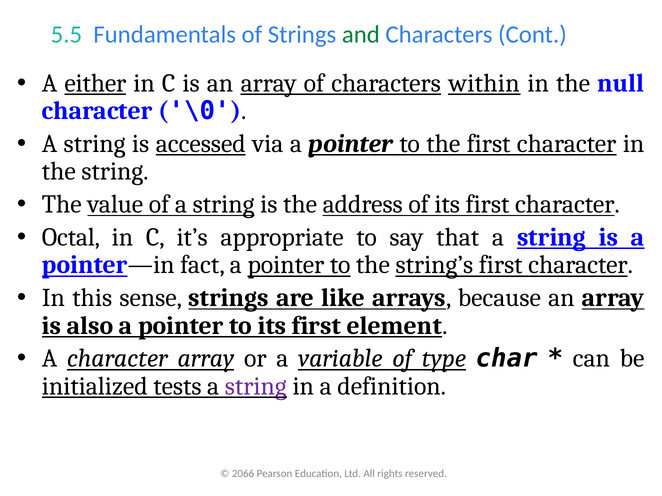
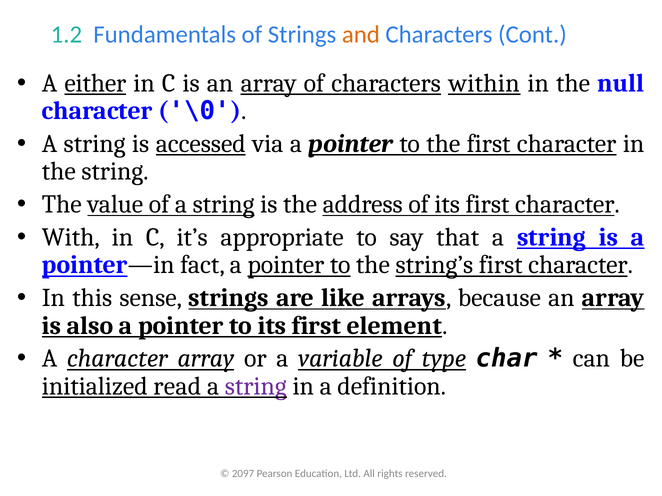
5.5: 5.5 -> 1.2 (66, 35)
and colour: green -> orange (361, 35)
Octal: Octal -> With (71, 237)
tests: tests -> read (177, 387)
2066: 2066 -> 2097 (243, 474)
